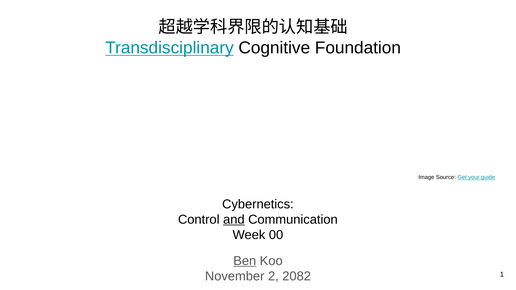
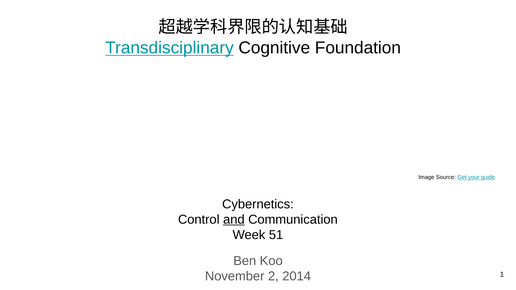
00: 00 -> 51 (276, 235)
Ben underline: present -> none (245, 261)
2082: 2082 -> 2014 (297, 277)
